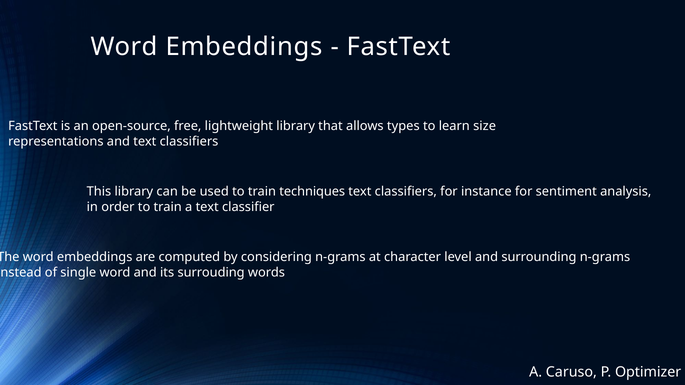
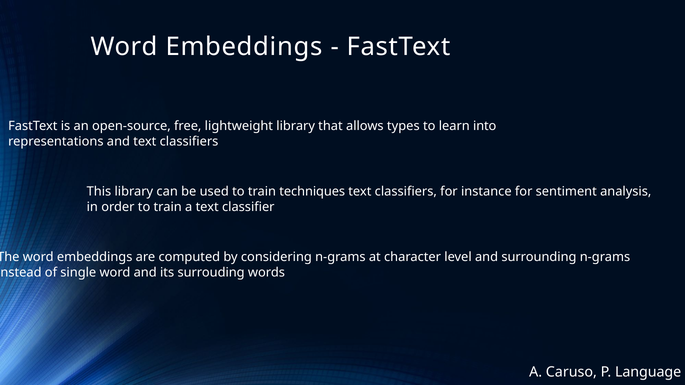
size: size -> into (485, 126)
Optimizer: Optimizer -> Language (648, 373)
